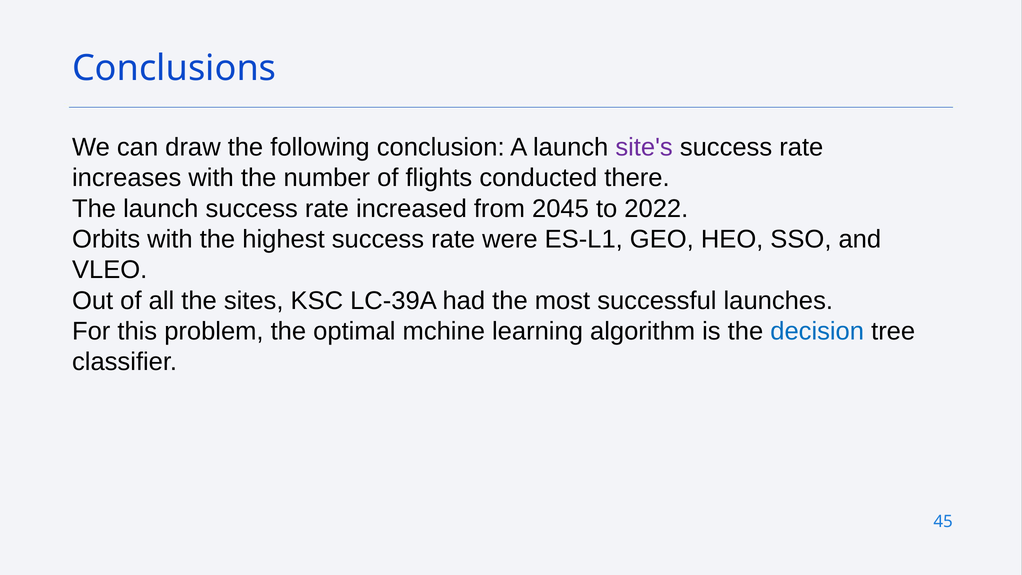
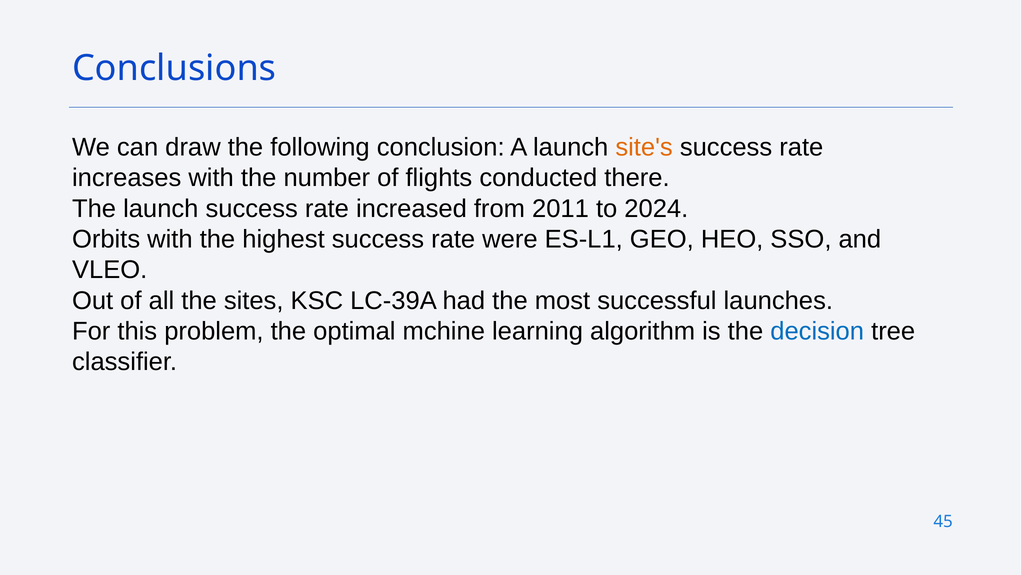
site's colour: purple -> orange (644, 147)
2045: 2045 -> 2011 (560, 209)
2022: 2022 -> 2024 (656, 209)
